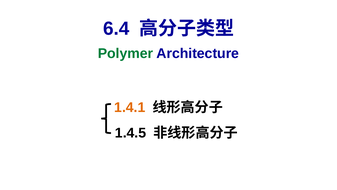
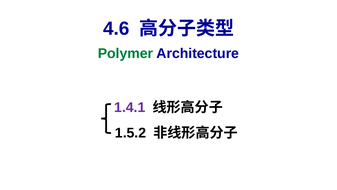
6.4: 6.4 -> 4.6 (116, 29)
1.4.1 colour: orange -> purple (130, 107)
1.4.5: 1.4.5 -> 1.5.2 (131, 133)
